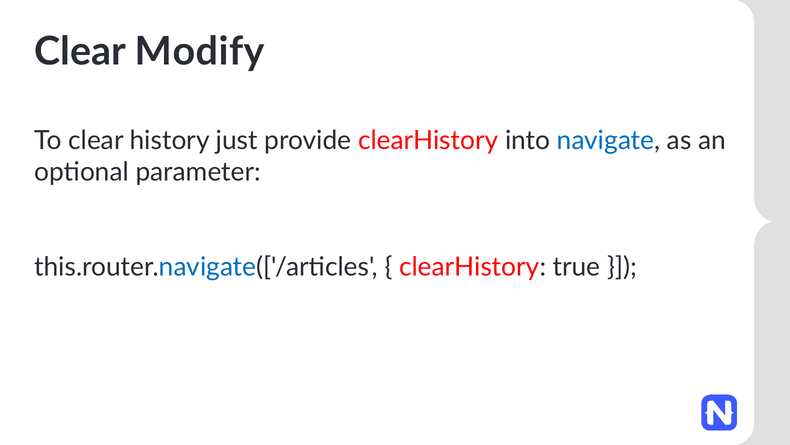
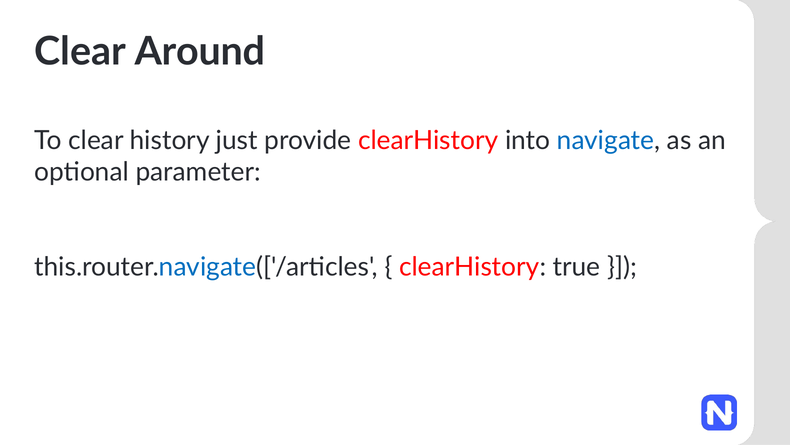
Modify: Modify -> Around (200, 51)
